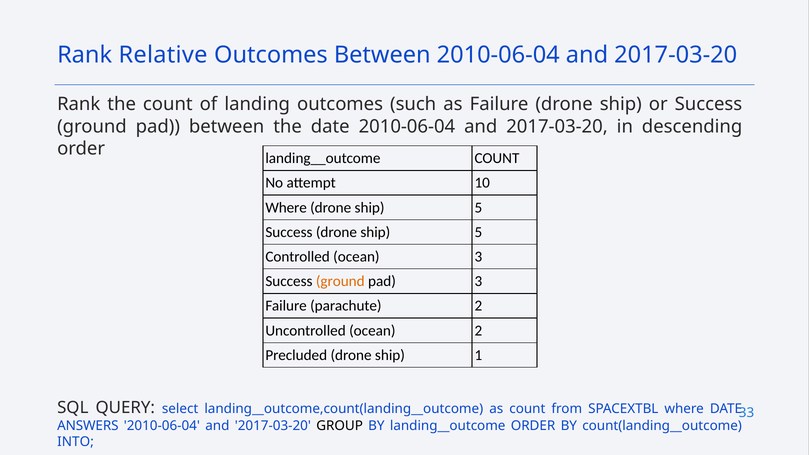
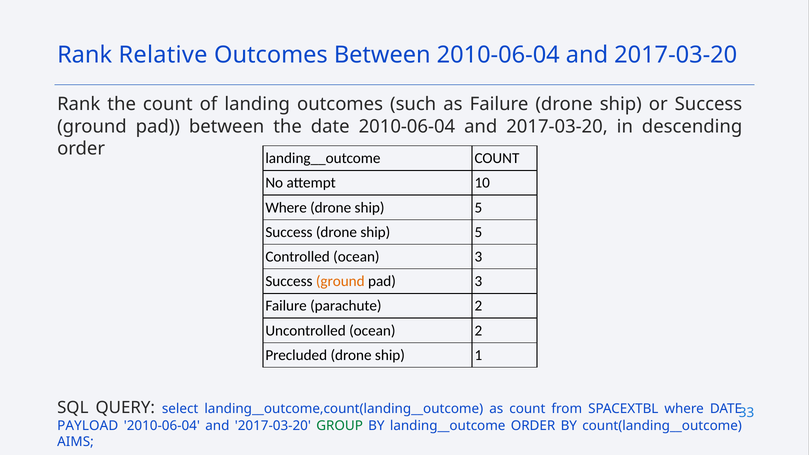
ANSWERS: ANSWERS -> PAYLOAD (88, 426)
GROUP colour: black -> green (340, 426)
INTO: INTO -> AIMS (76, 442)
